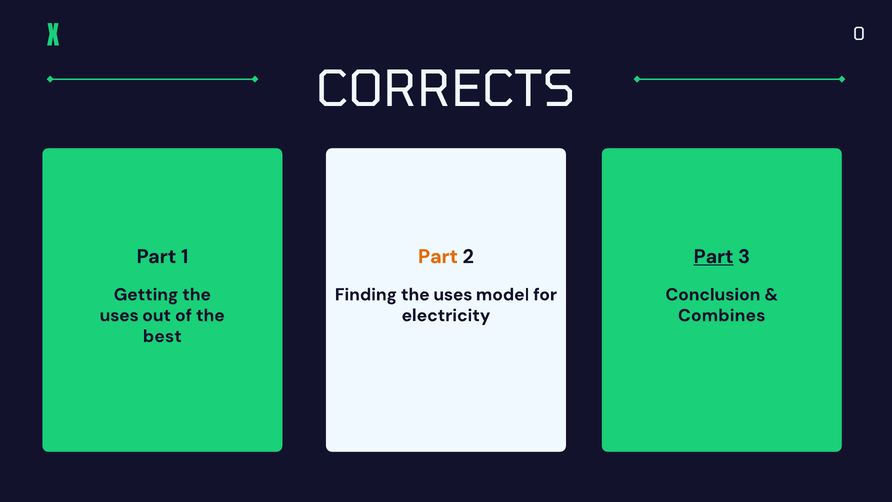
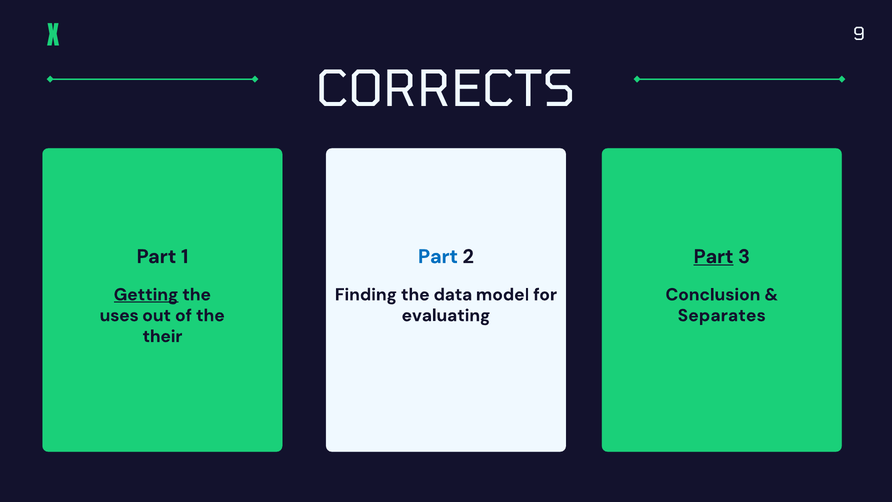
0: 0 -> 9 (859, 34)
Part colour: orange -> blue (438, 256)
Getting underline: none -> present (146, 294)
Finding the uses: uses -> data (453, 294)
electricity: electricity -> evaluating (446, 315)
Combines: Combines -> Separates (722, 315)
best: best -> their (162, 336)
